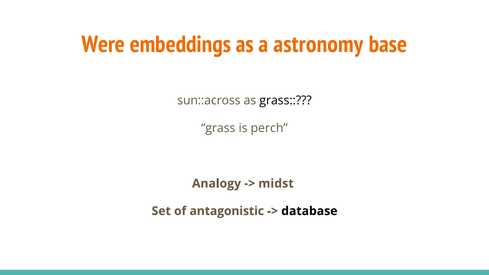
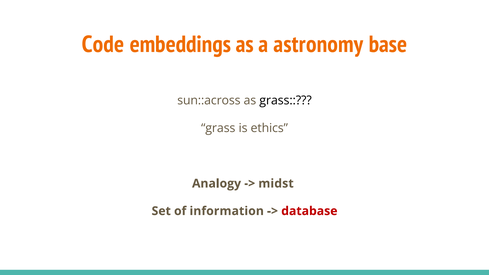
Were: Were -> Code (103, 44)
perch: perch -> ethics (269, 128)
antagonistic: antagonistic -> information (227, 211)
database colour: black -> red (309, 211)
